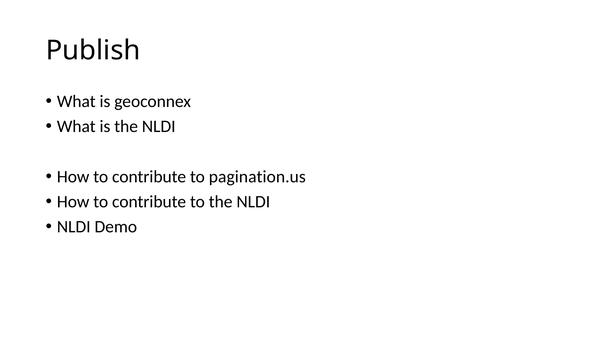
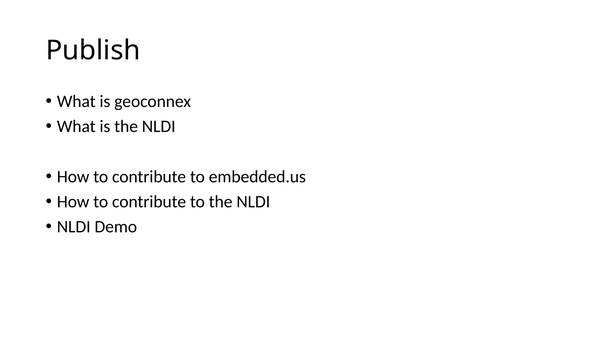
pagination.us: pagination.us -> embedded.us (257, 177)
